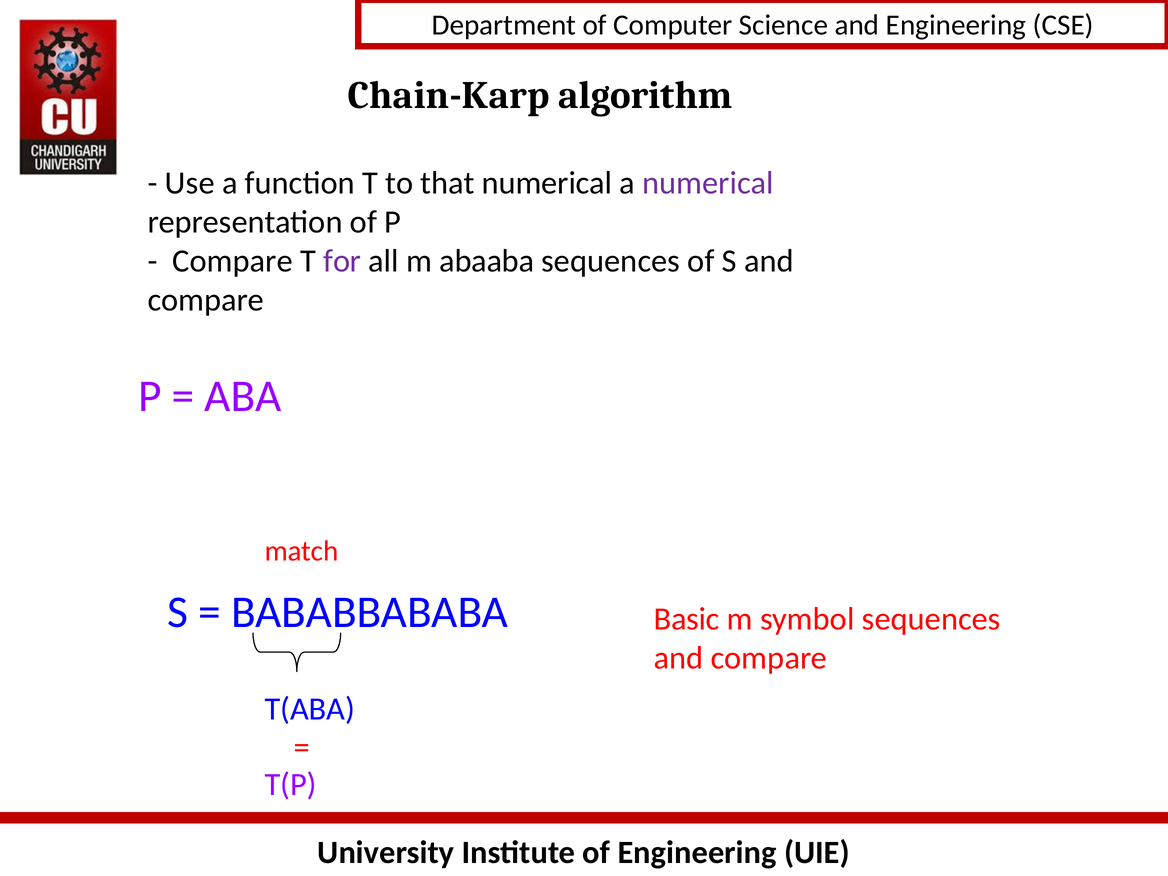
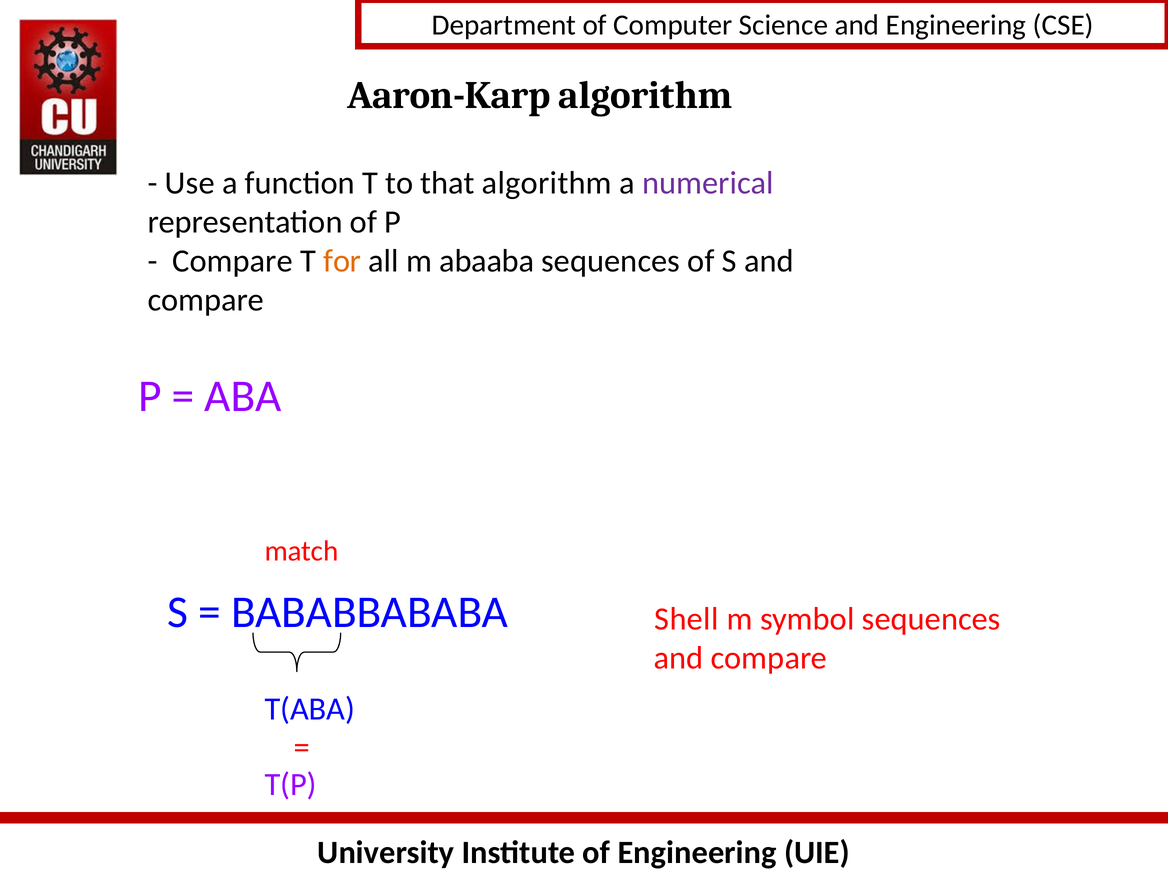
Chain-Karp: Chain-Karp -> Aaron-Karp (449, 95)
that numerical: numerical -> algorithm (547, 183)
for colour: purple -> orange (342, 261)
Basic: Basic -> Shell (686, 619)
